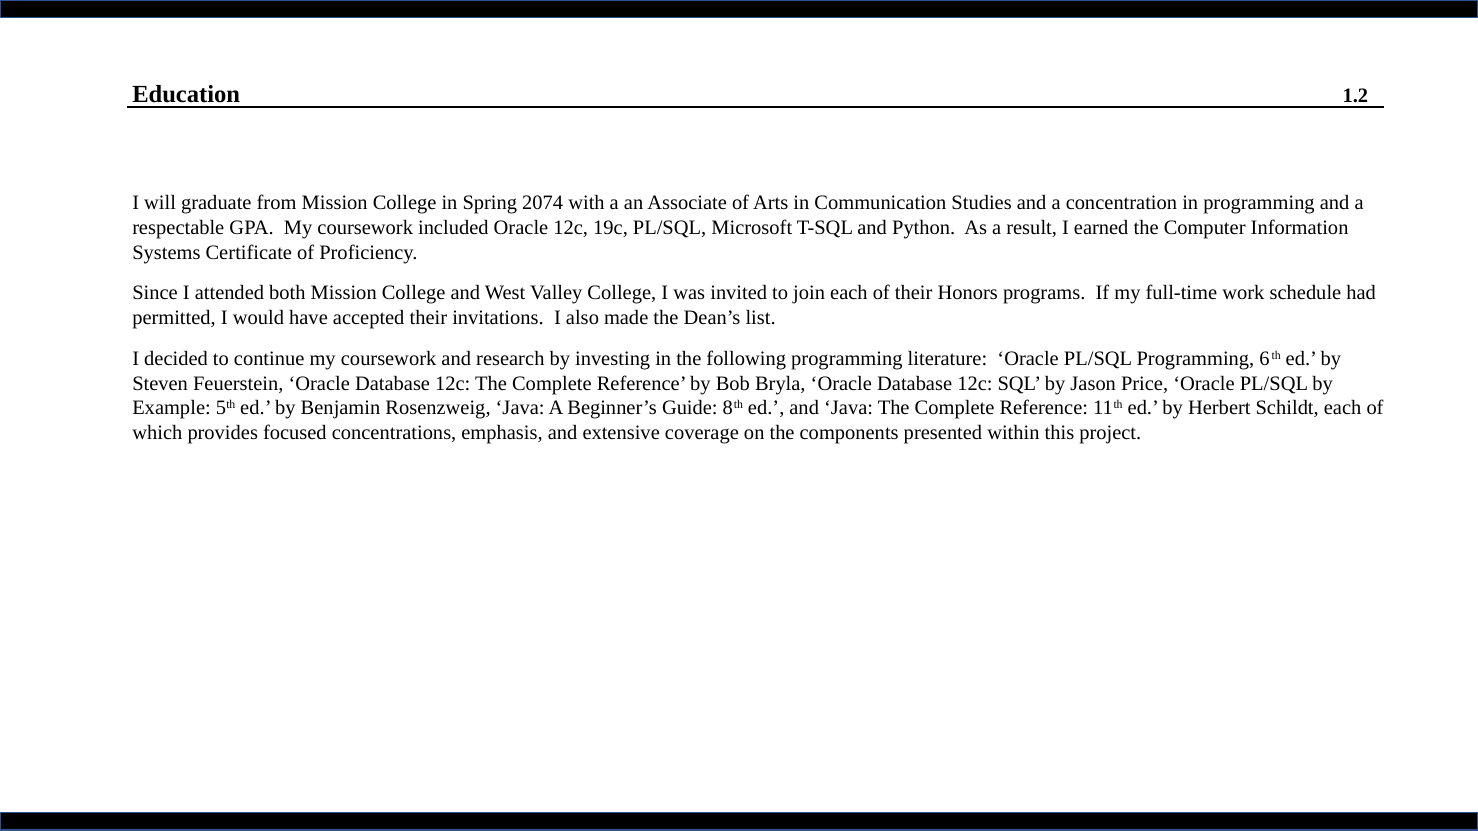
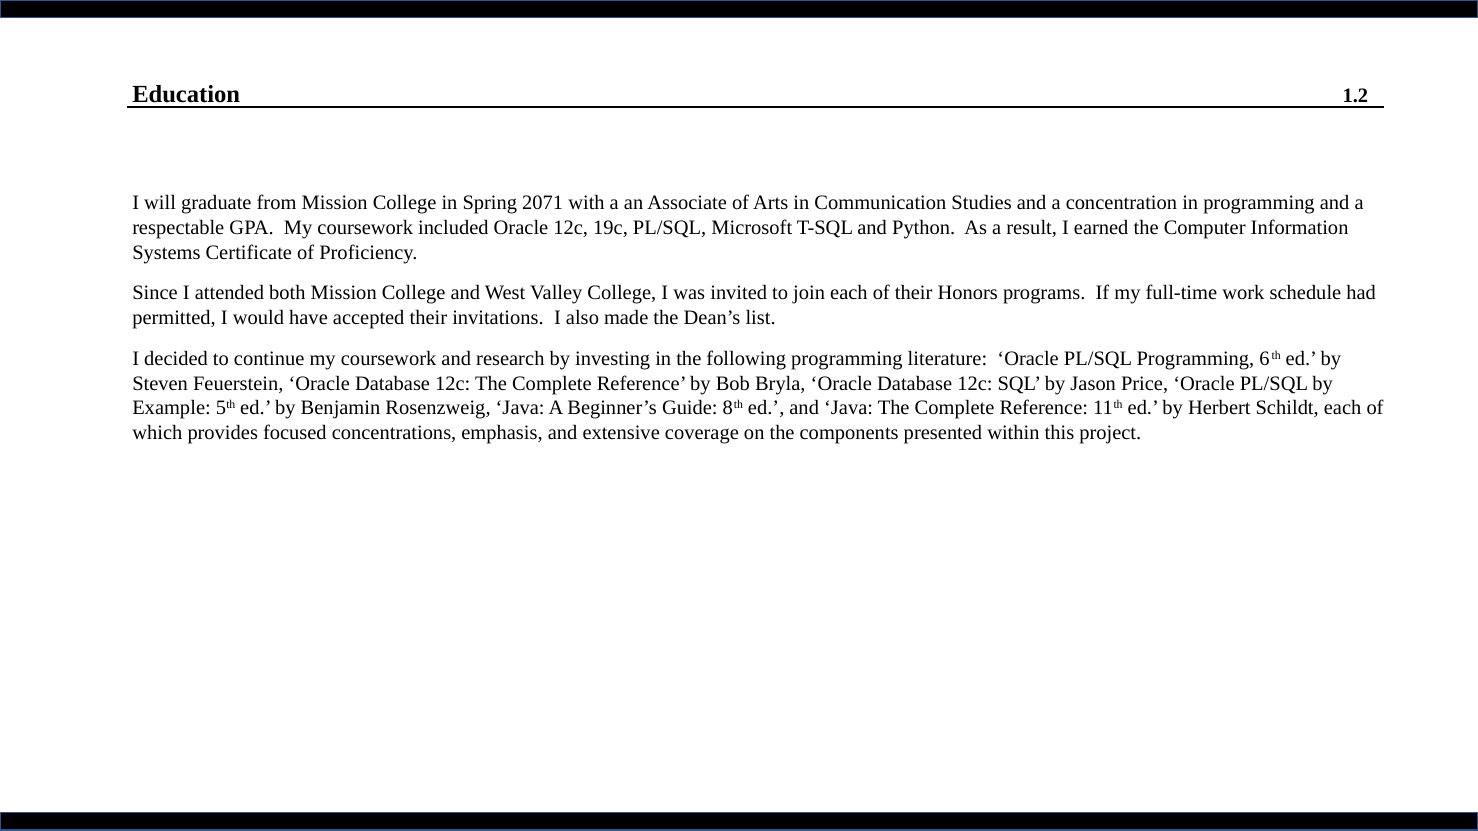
2074: 2074 -> 2071 (543, 203)
